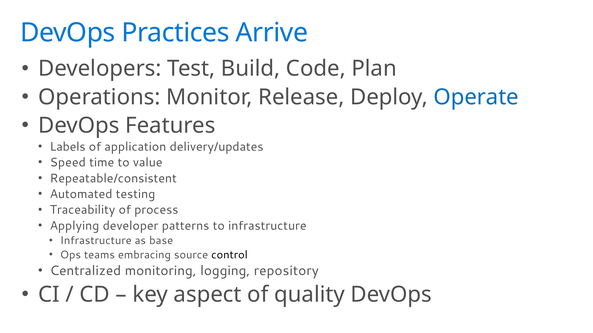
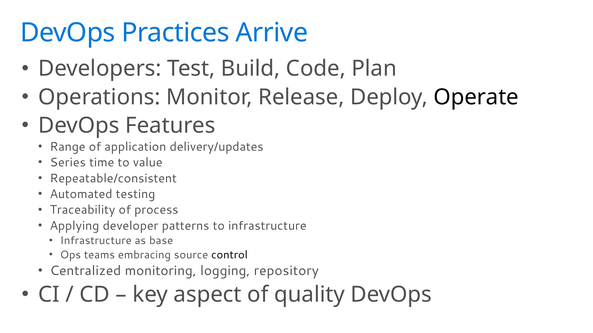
Operate colour: blue -> black (476, 97)
Labels: Labels -> Range (68, 147)
Speed: Speed -> Series (68, 163)
